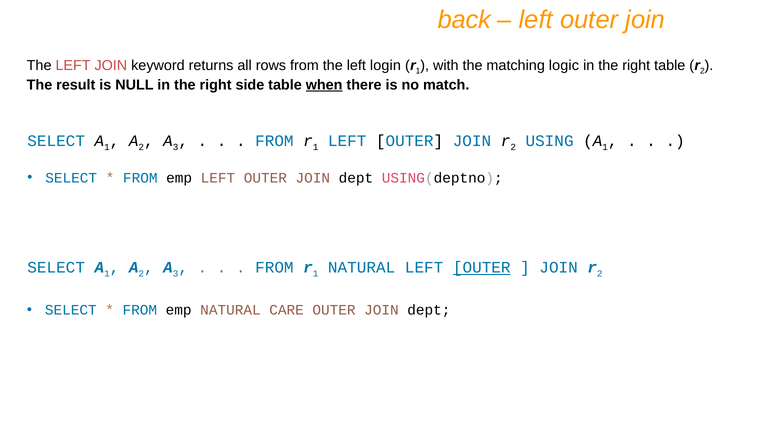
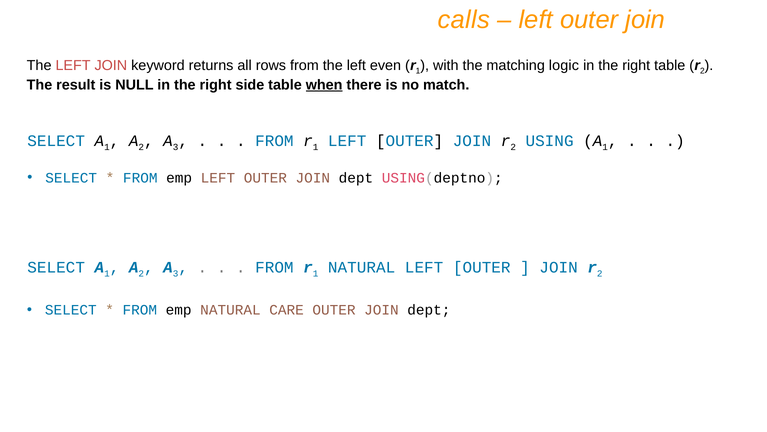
back: back -> calls (464, 20)
login: login -> even (385, 65)
OUTER underline: present -> none (482, 267)
